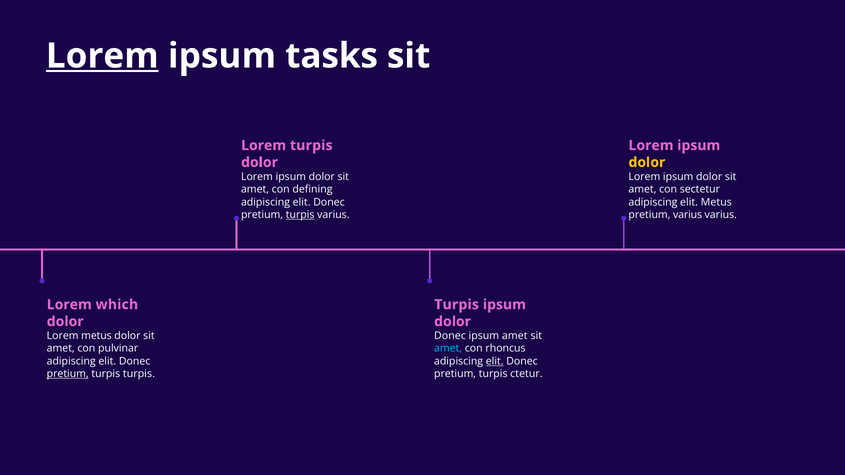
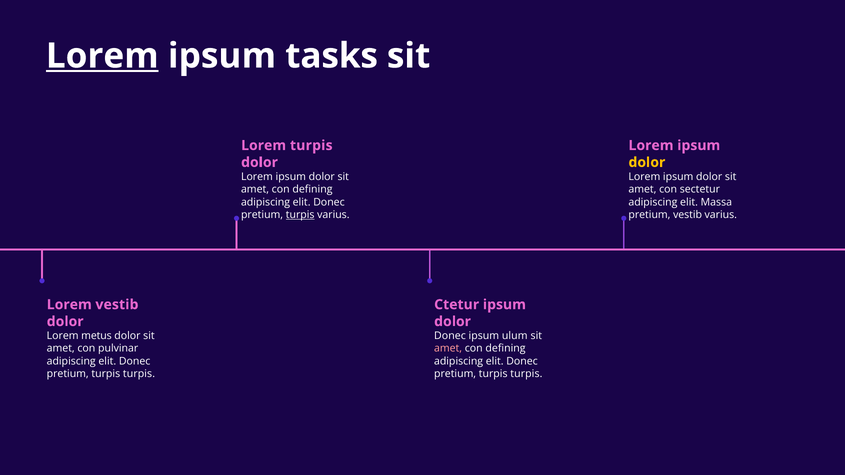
elit Metus: Metus -> Massa (716, 202)
pretium varius: varius -> vestib (688, 215)
Lorem which: which -> vestib (117, 305)
Turpis: Turpis -> Ctetur (457, 305)
ipsum amet: amet -> ulum (515, 336)
amet colour: light blue -> pink (448, 349)
rhoncus: rhoncus -> defining (506, 349)
elit underline: present -> none (495, 361)
pretium underline: present -> none (68, 374)
ctetur: ctetur -> turpis (526, 374)
